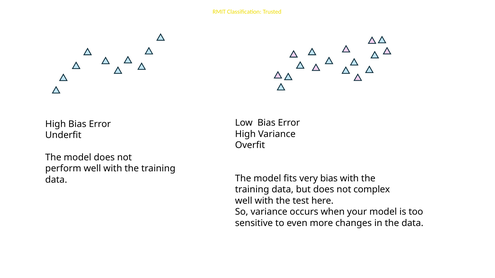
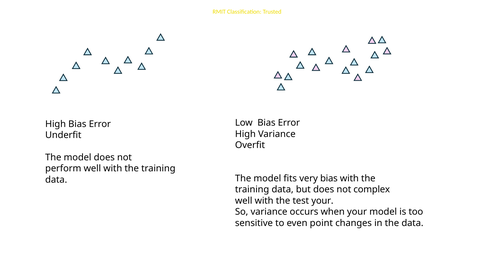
test here: here -> your (322, 201)
more: more -> point (321, 223)
